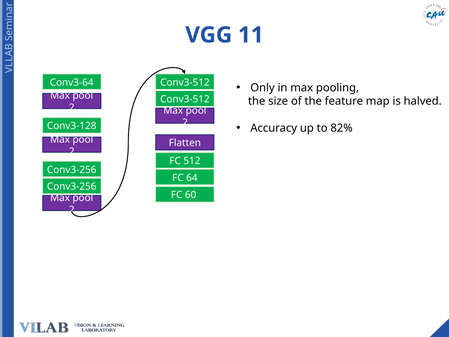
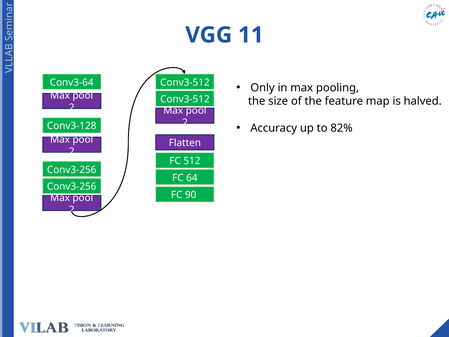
60: 60 -> 90 (191, 195)
